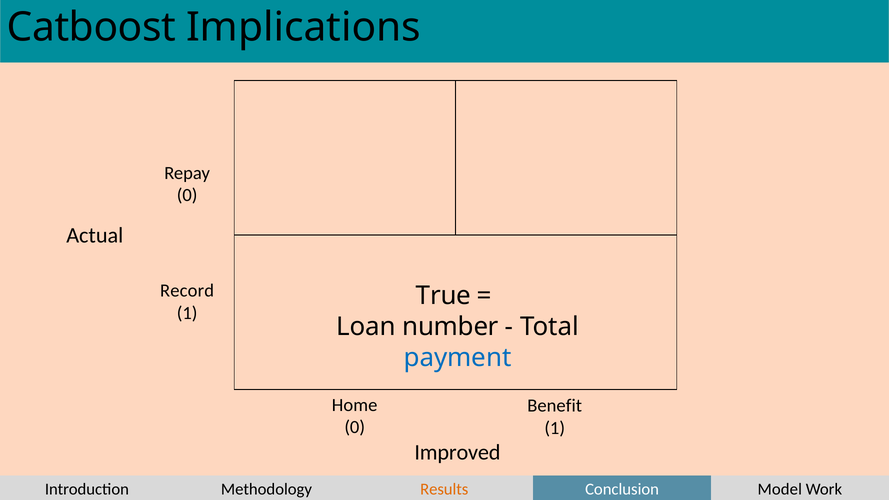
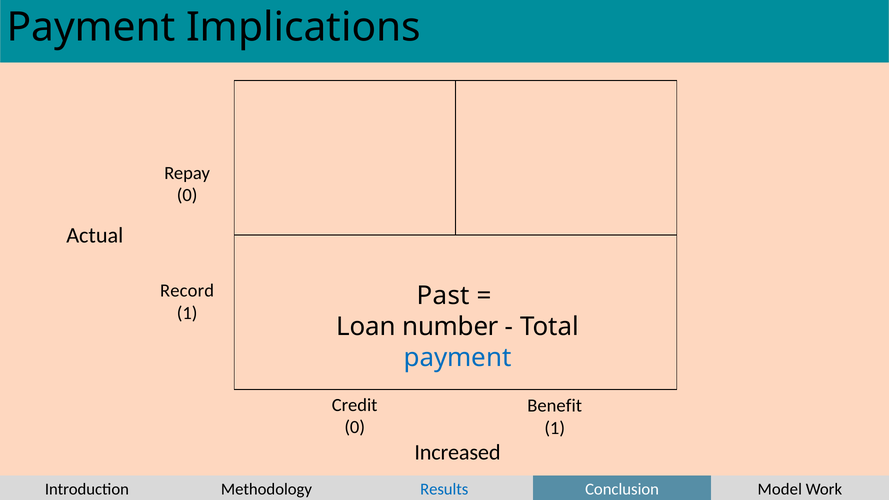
Catboost: Catboost -> Payment (91, 27)
True: True -> Past (443, 296)
Home: Home -> Credit (355, 405)
Improved: Improved -> Increased (457, 453)
Results colour: orange -> blue (444, 489)
